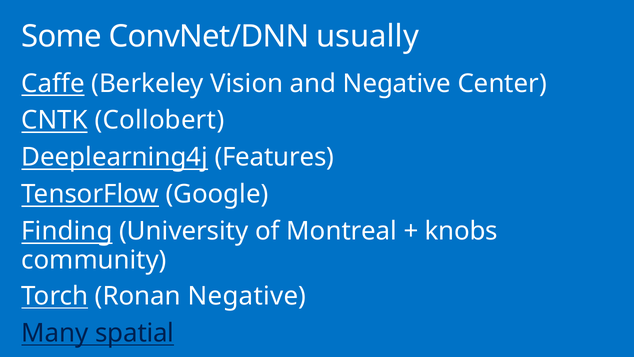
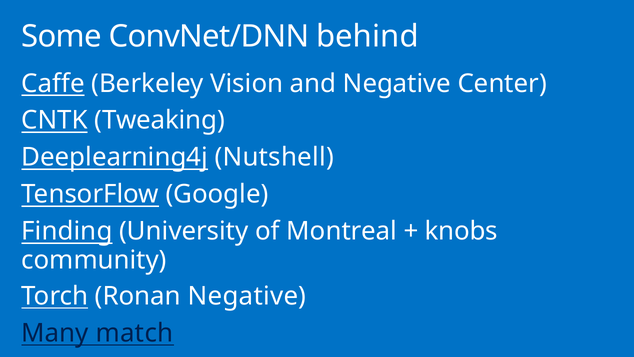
usually: usually -> behind (367, 36)
Collobert: Collobert -> Tweaking (160, 120)
Features: Features -> Nutshell (274, 157)
spatial: spatial -> match (134, 333)
